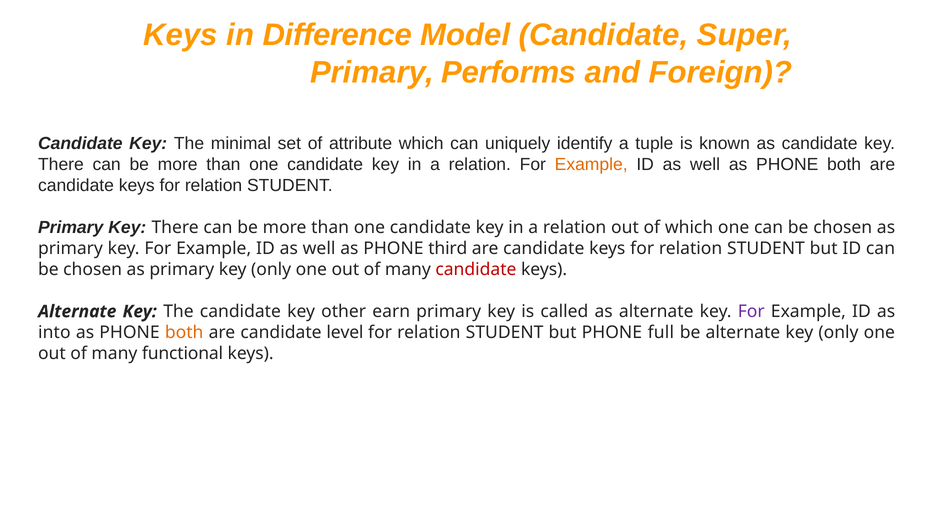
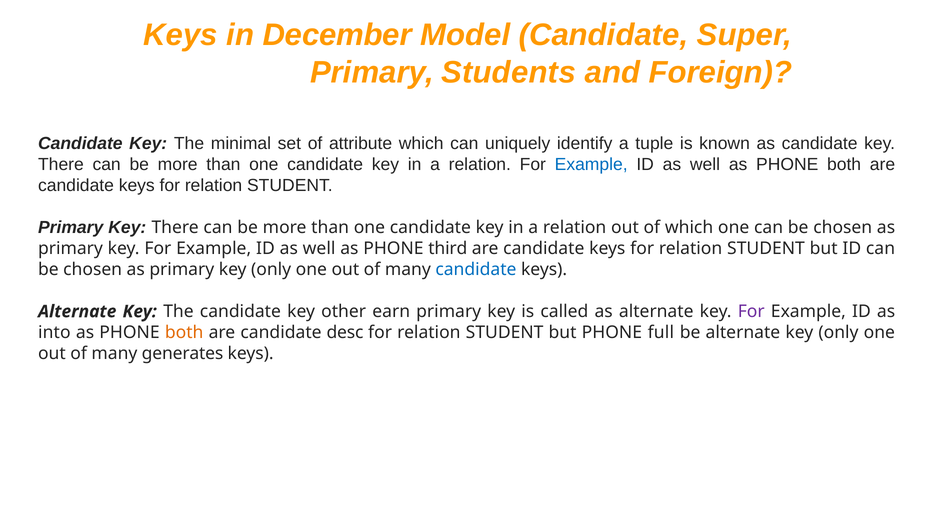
Difference: Difference -> December (337, 35)
Performs: Performs -> Students (509, 73)
Example colour: orange -> blue (591, 165)
candidate colour: red -> blue (476, 270)
level: level -> desc (345, 333)
functional: functional -> generates (183, 354)
